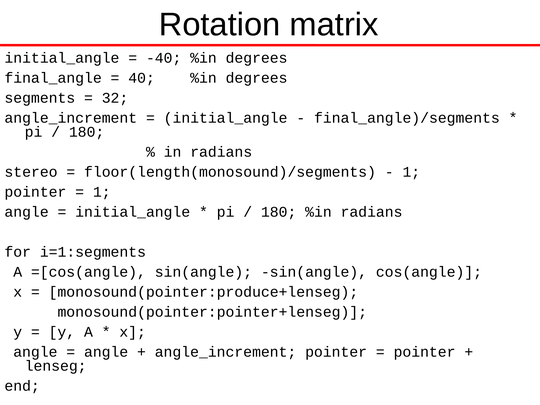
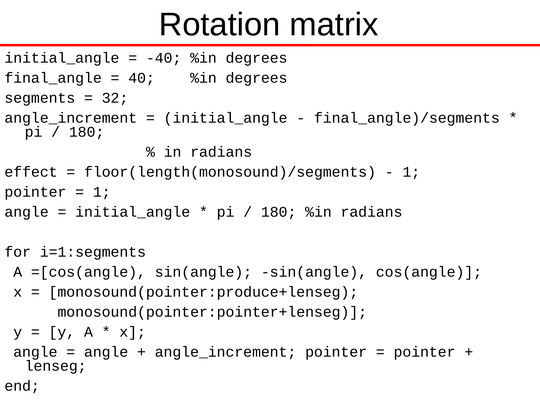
stereo: stereo -> effect (31, 172)
